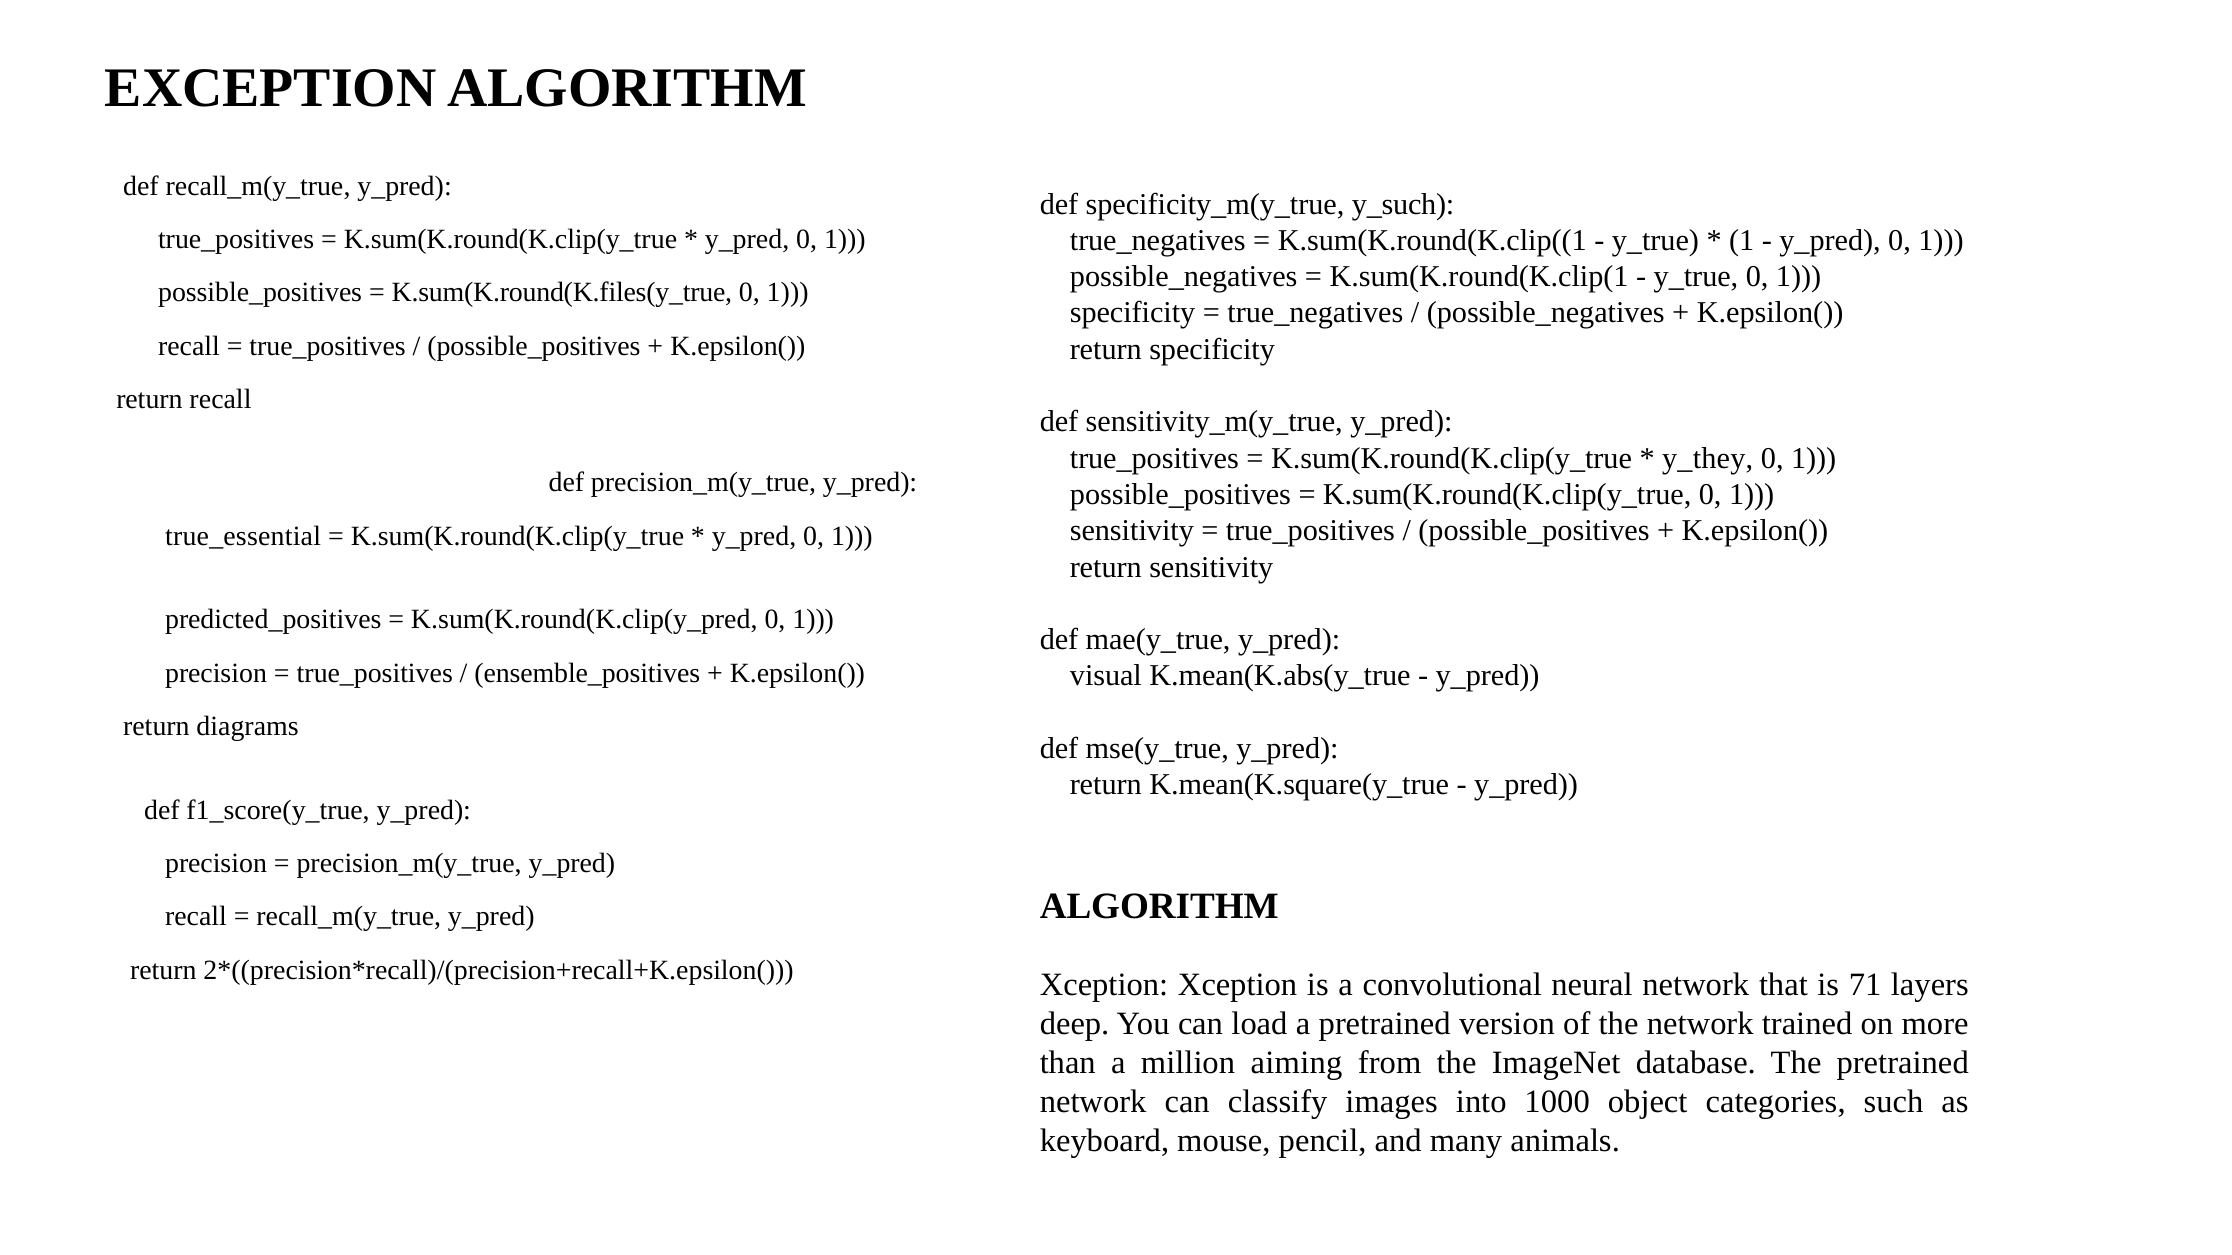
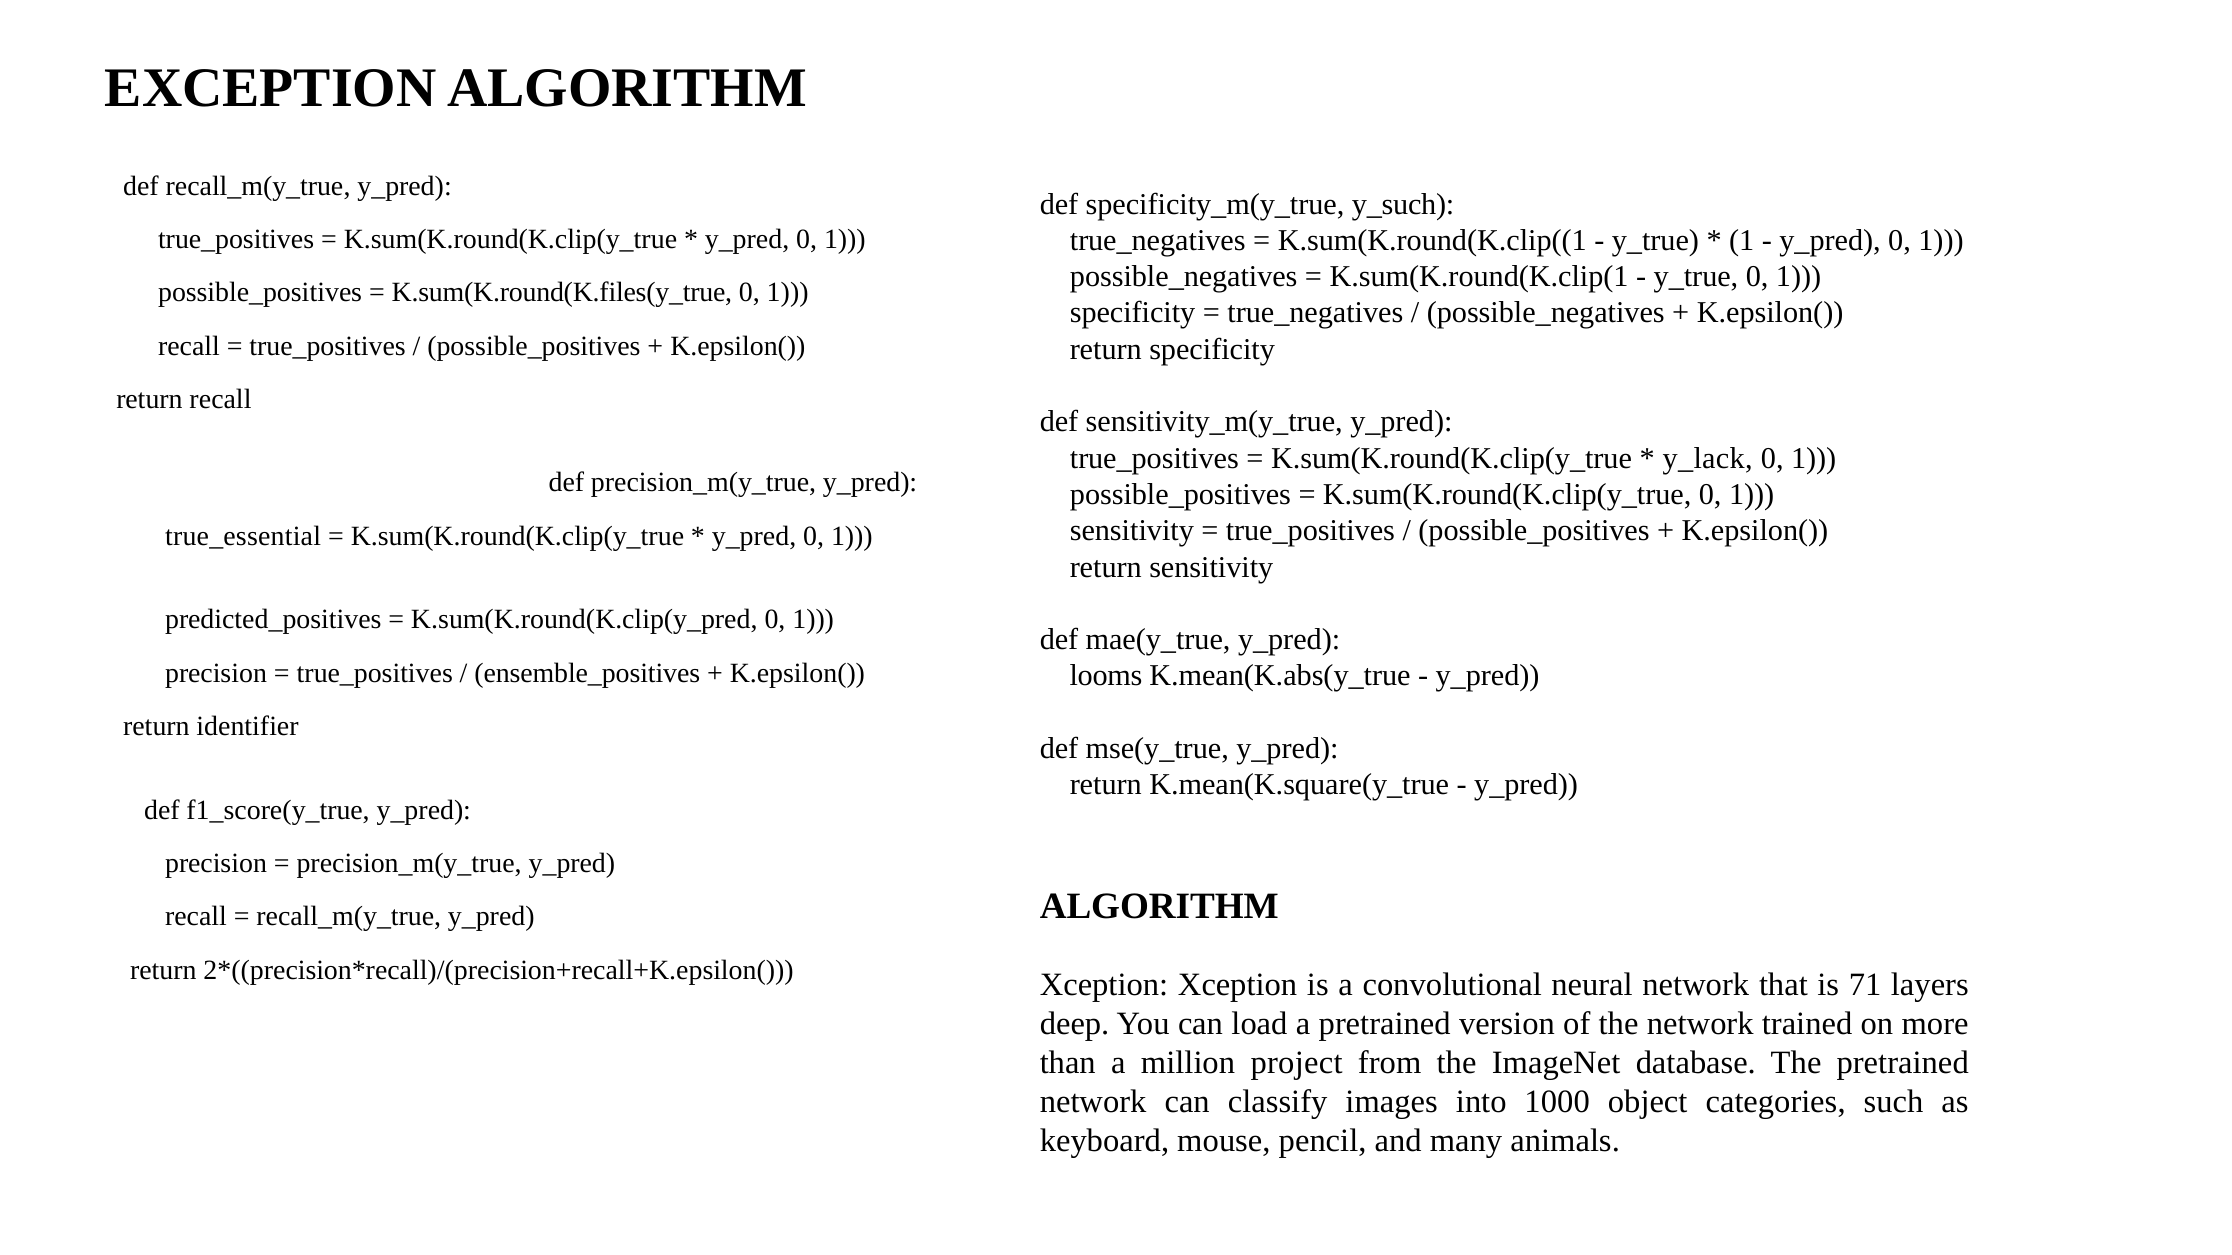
y_they: y_they -> y_lack (1708, 458)
visual: visual -> looms (1106, 676)
diagrams: diagrams -> identifier (248, 727)
aiming: aiming -> project (1297, 1063)
